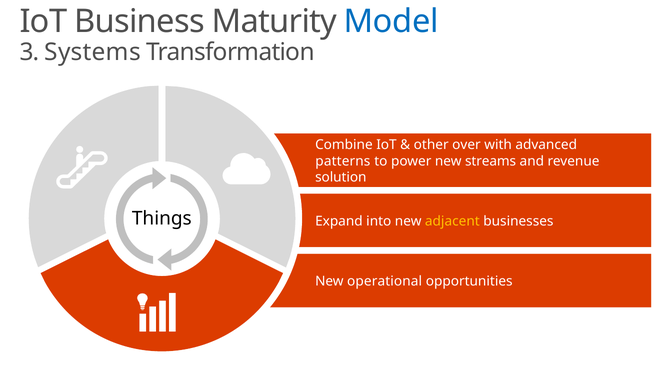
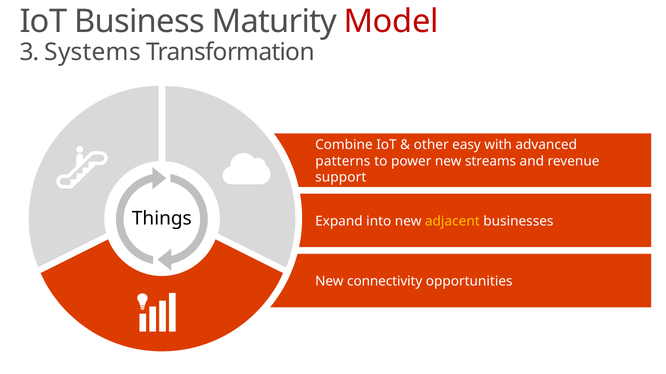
Model colour: blue -> red (391, 21)
over: over -> easy (467, 145)
solution: solution -> support (341, 178)
operational: operational -> connectivity (385, 282)
